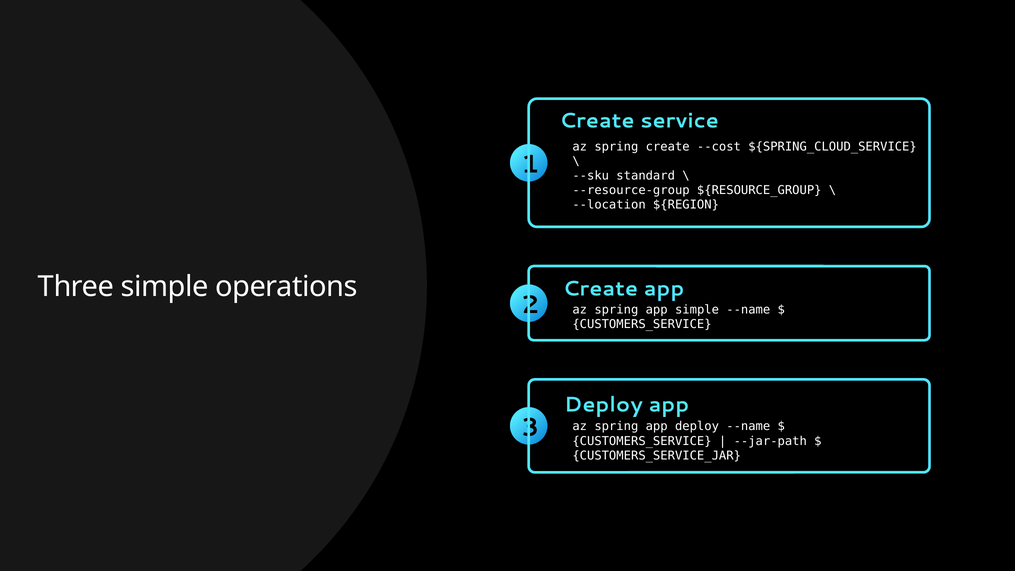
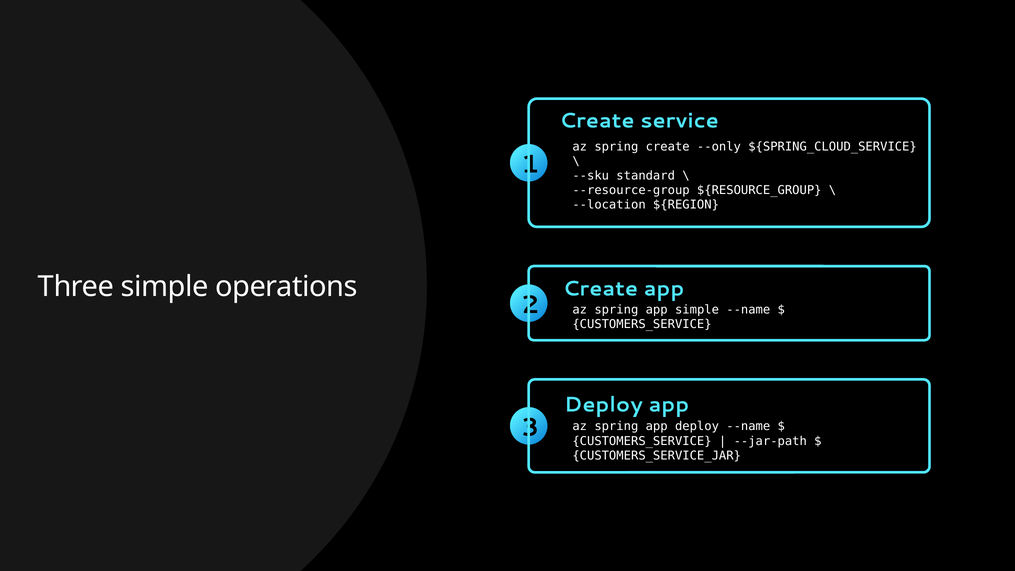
--cost: --cost -> --only (719, 147)
